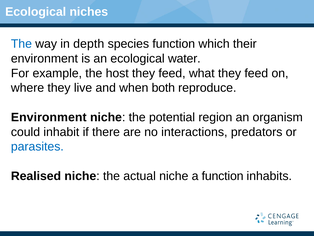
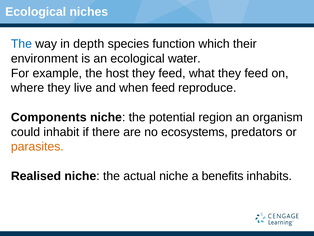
when both: both -> feed (163, 88)
Environment: Environment -> Components (49, 117)
interactions: interactions -> ecosystems (194, 132)
parasites colour: blue -> orange (37, 146)
a function: function -> benefits (223, 176)
